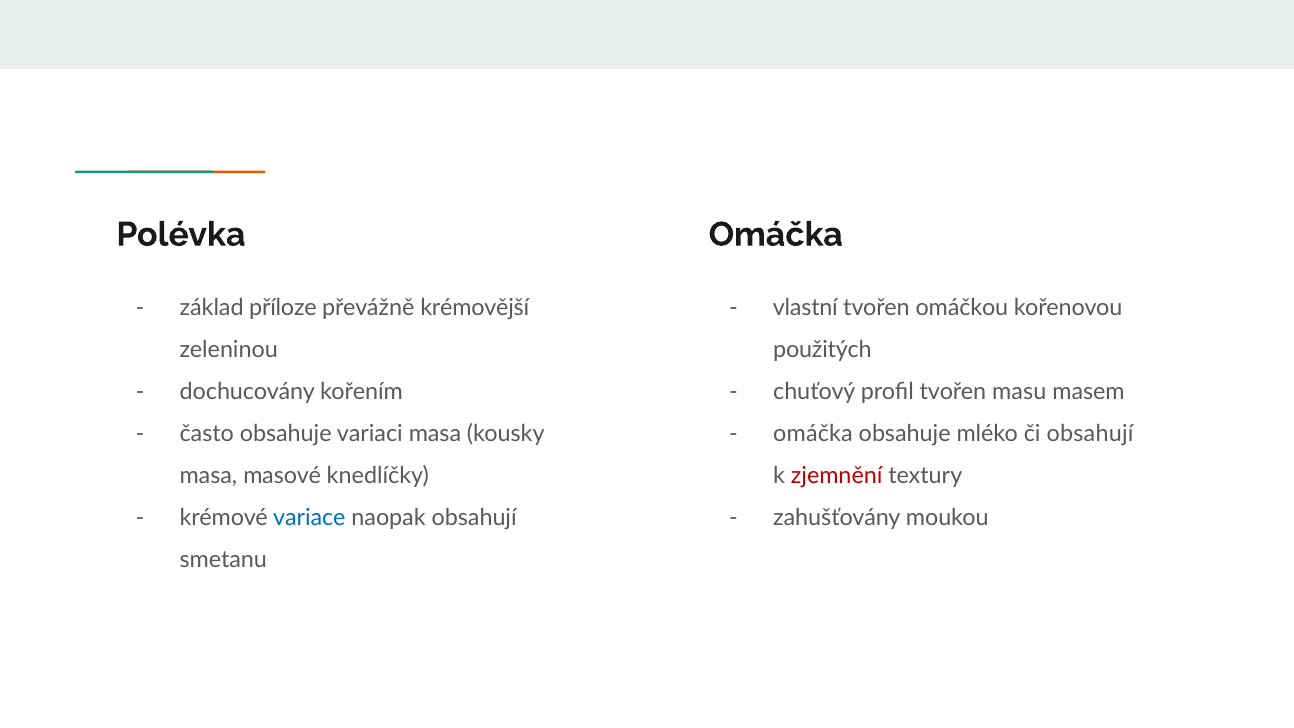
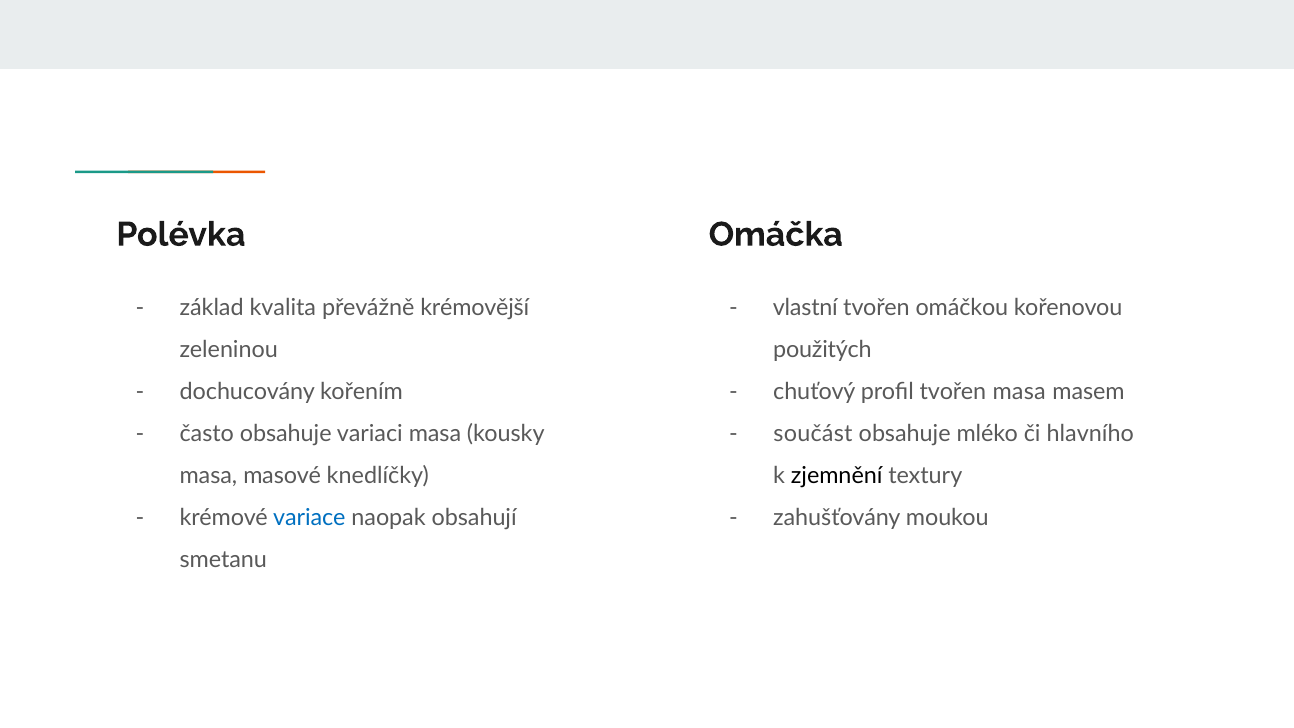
příloze: příloze -> kvalita (283, 308)
tvořen masu: masu -> masa (1019, 392)
omáčka: omáčka -> součást (813, 434)
či obsahují: obsahují -> hlavního (1090, 434)
zjemnění colour: red -> black (837, 476)
